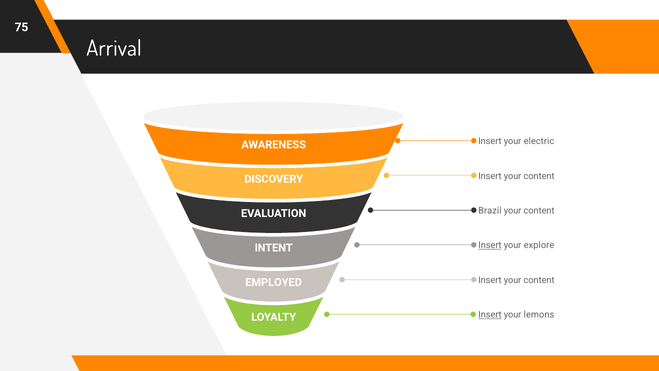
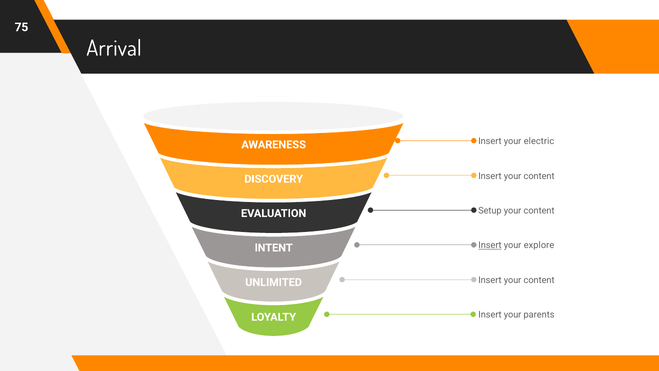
Brazil: Brazil -> Setup (490, 211)
EMPLOYED: EMPLOYED -> UNLIMITED (274, 282)
Insert underline: present -> none (490, 315)
lemons: lemons -> parents (539, 315)
